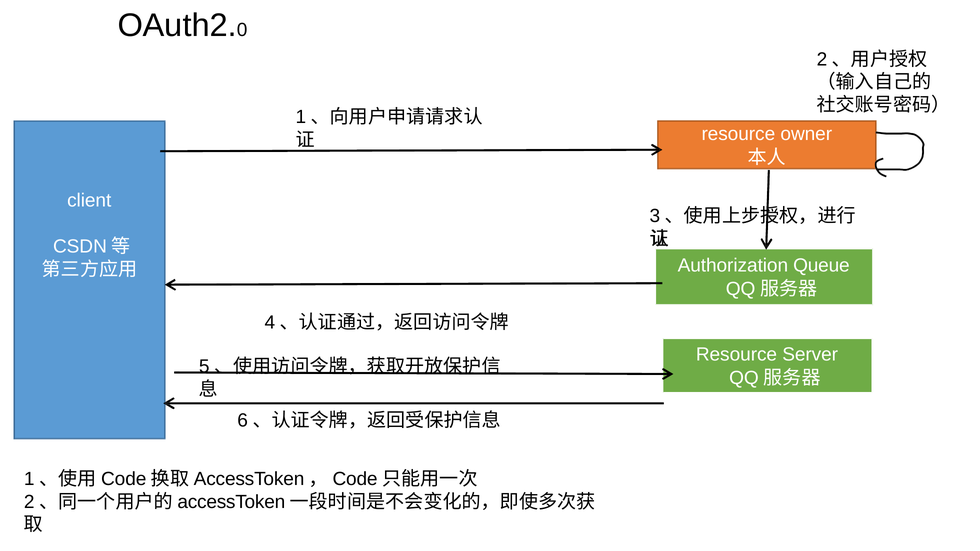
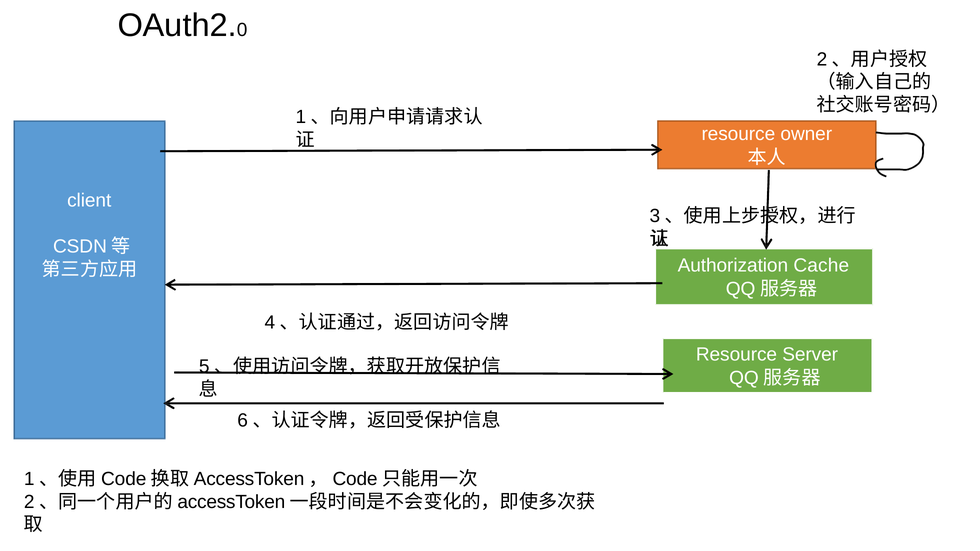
Queue: Queue -> Cache (821, 266)
